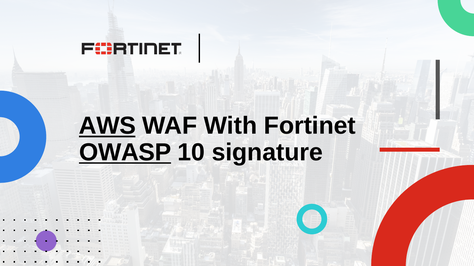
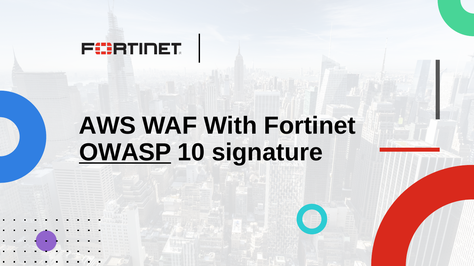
AWS underline: present -> none (107, 126)
